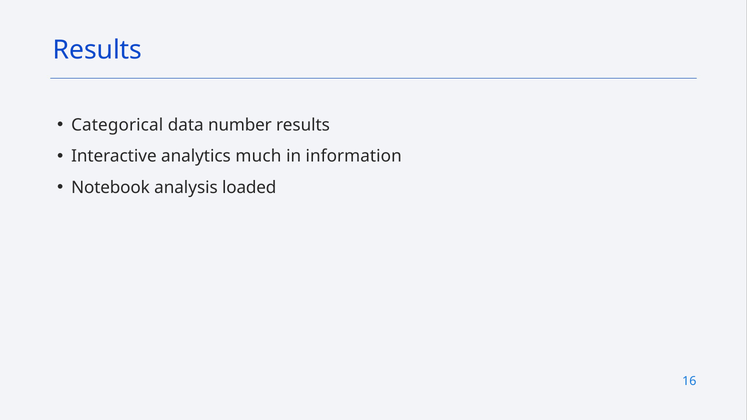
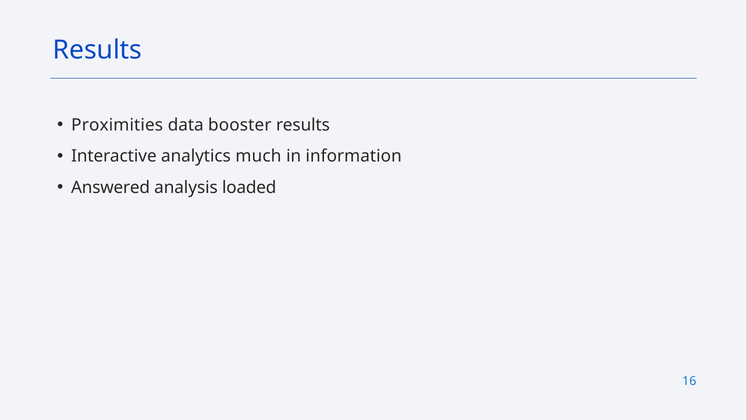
Categorical: Categorical -> Proximities (117, 125)
number: number -> booster (240, 125)
Notebook: Notebook -> Answered (111, 188)
